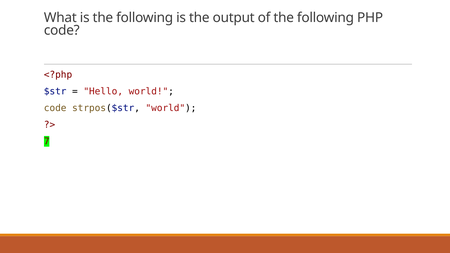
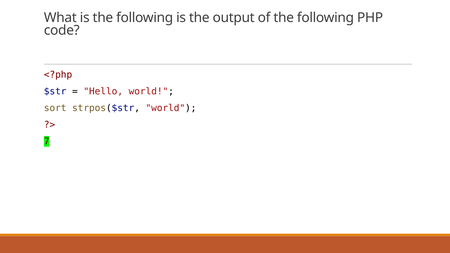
code: code -> sort (55, 108)
